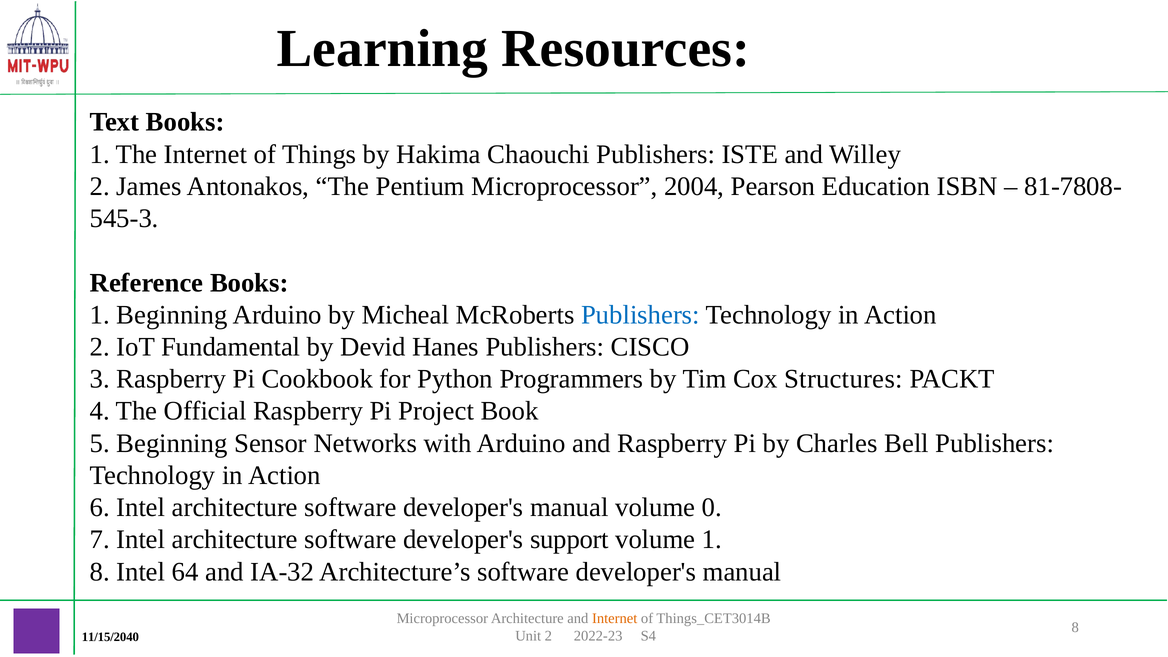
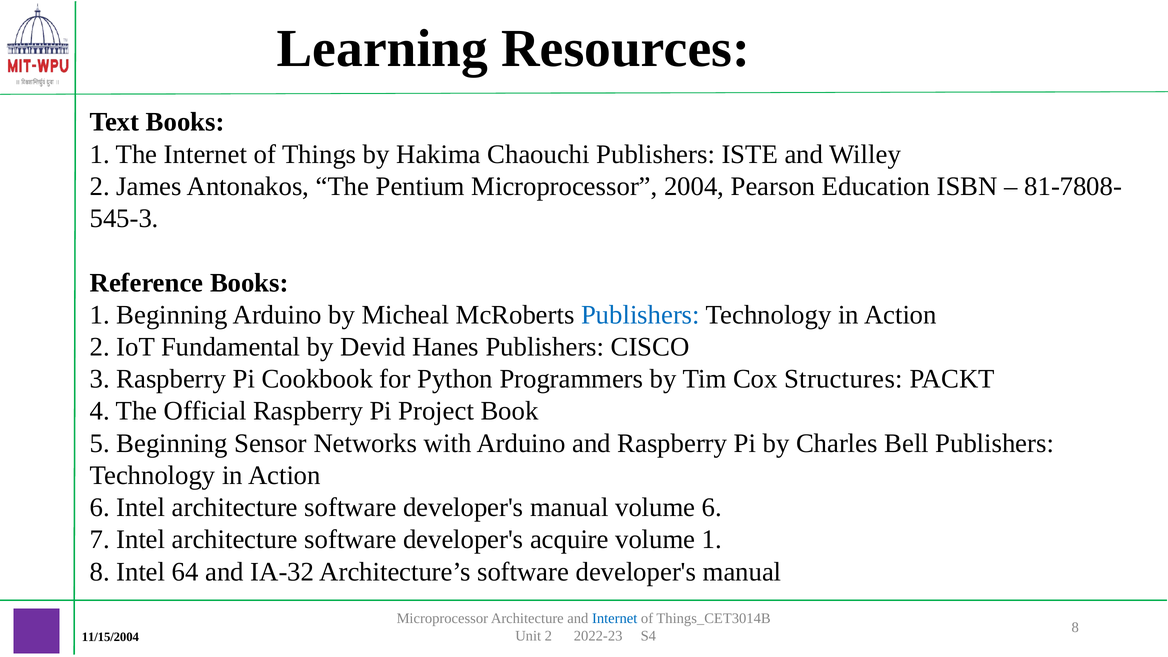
volume 0: 0 -> 6 (712, 507)
support: support -> acquire (569, 540)
Internet colour: orange -> blue (615, 619)
11/15/2040: 11/15/2040 -> 11/15/2004 (110, 637)
